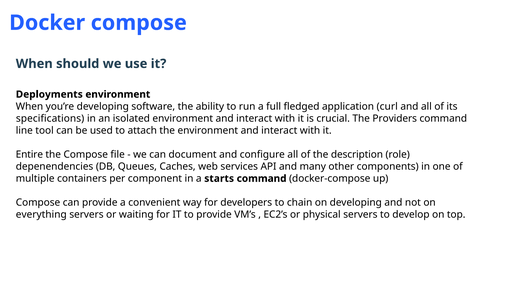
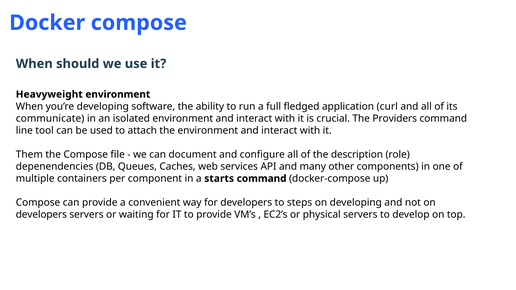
Deployments: Deployments -> Heavyweight (49, 94)
specifications: specifications -> communicate (50, 119)
Entire: Entire -> Them (29, 155)
chain: chain -> steps (300, 203)
everything: everything -> developers (41, 215)
